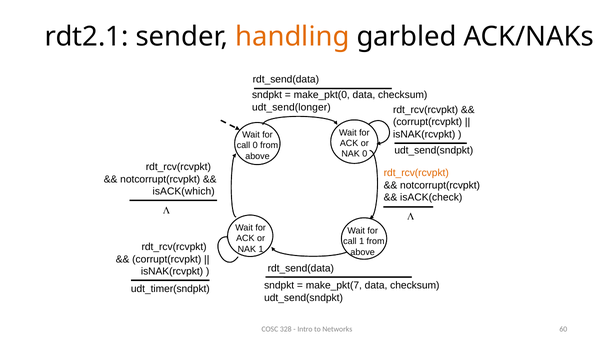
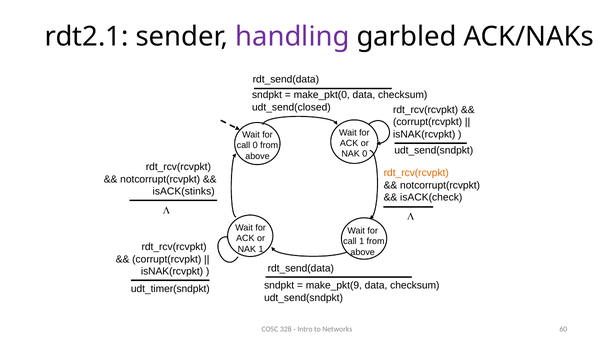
handling colour: orange -> purple (292, 37)
udt_send(longer: udt_send(longer -> udt_send(closed (291, 107)
isACK(which: isACK(which -> isACK(stinks (184, 192)
make_pkt(7: make_pkt(7 -> make_pkt(9 (334, 286)
